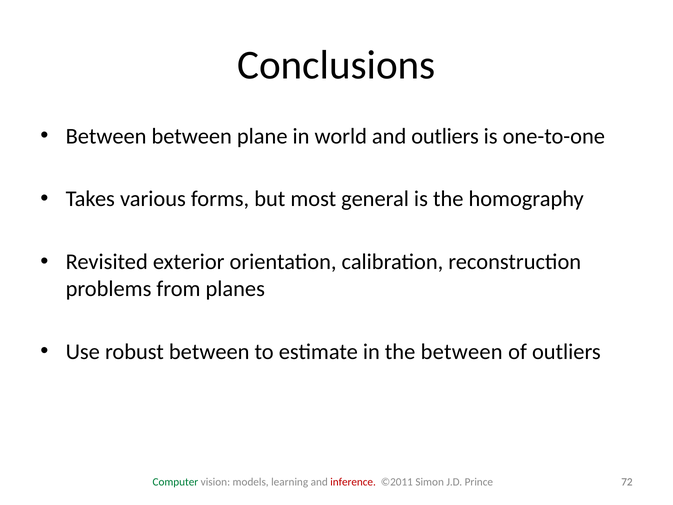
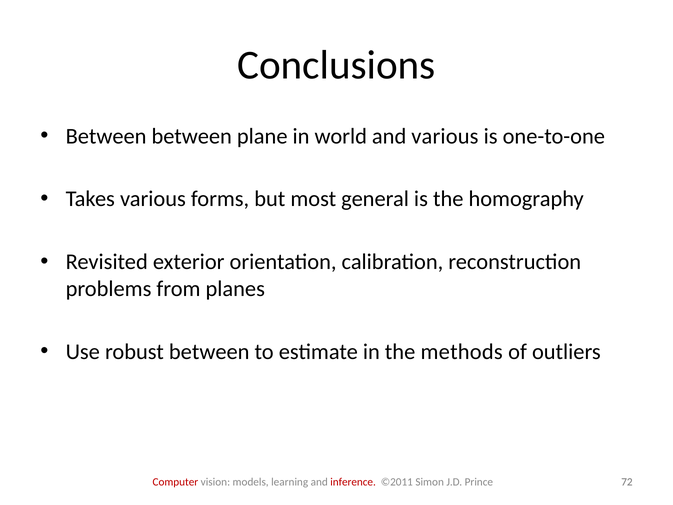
and outliers: outliers -> various (445, 136)
the between: between -> methods (462, 351)
Computer colour: green -> red (175, 482)
